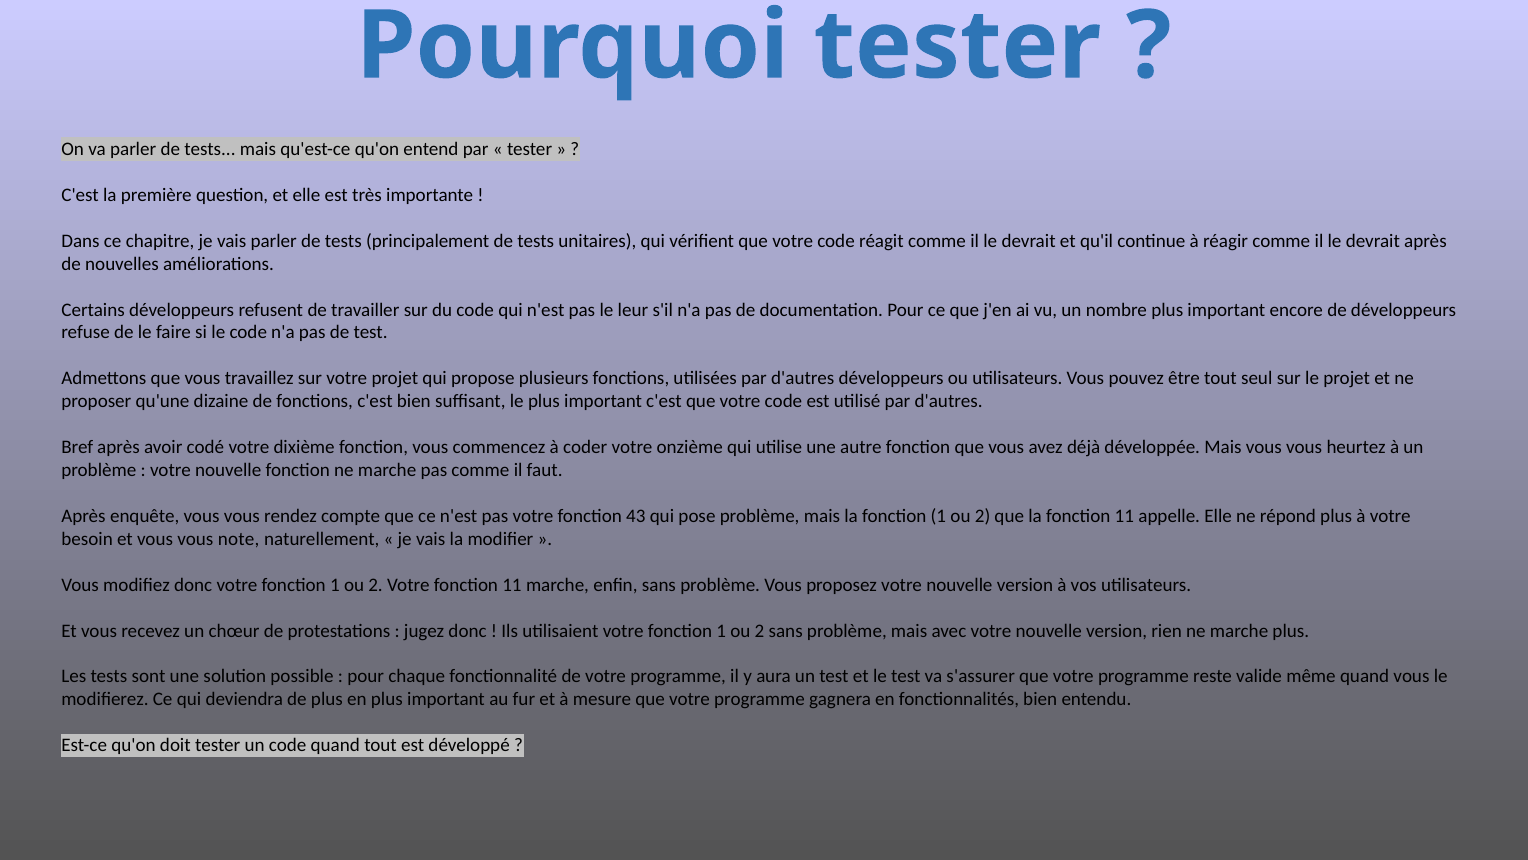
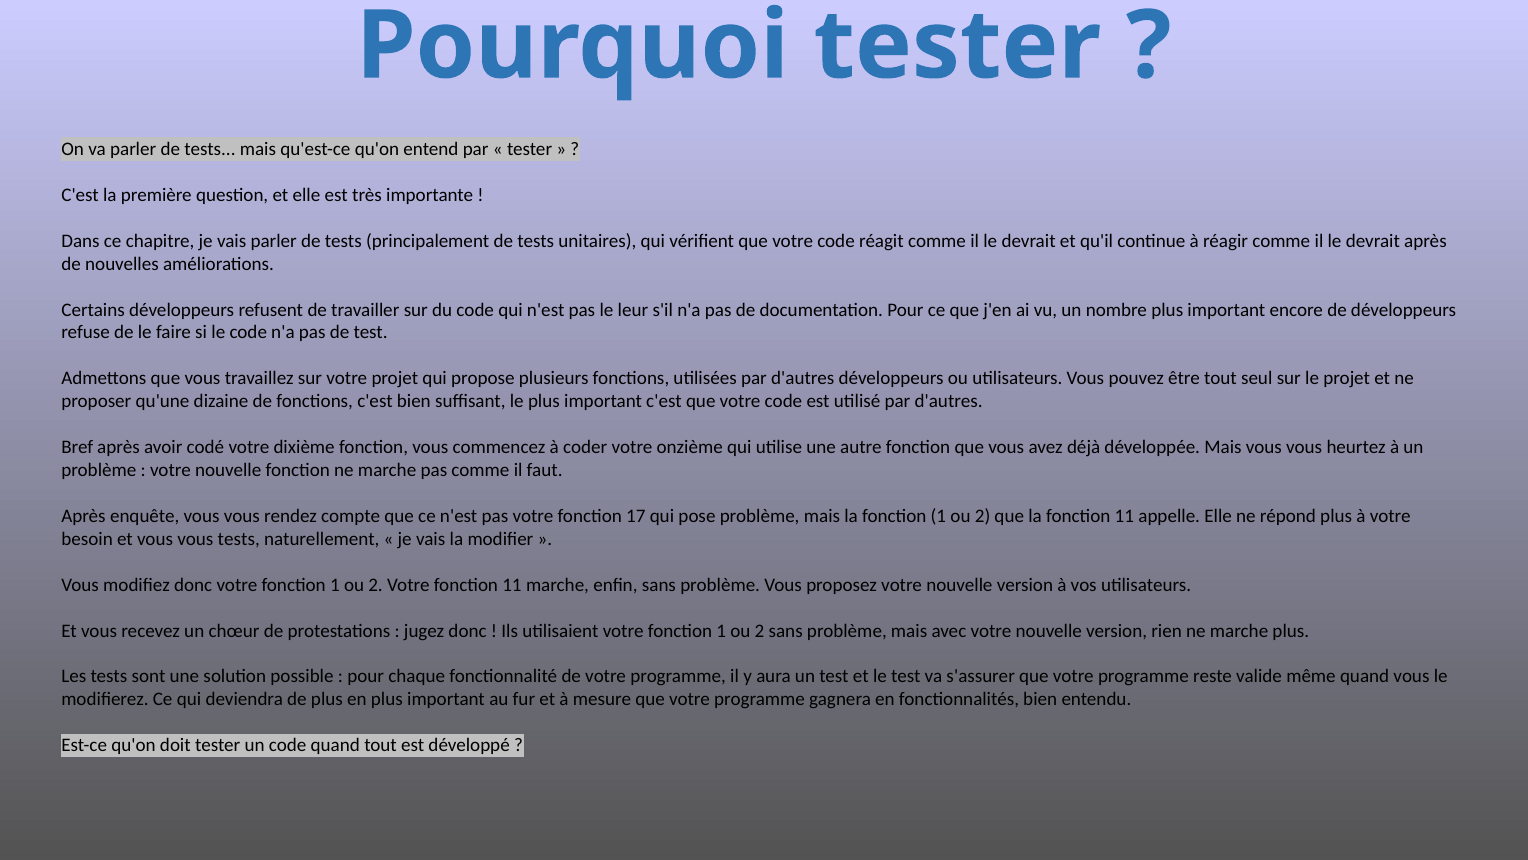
43: 43 -> 17 (636, 516)
vous note: note -> tests (239, 539)
